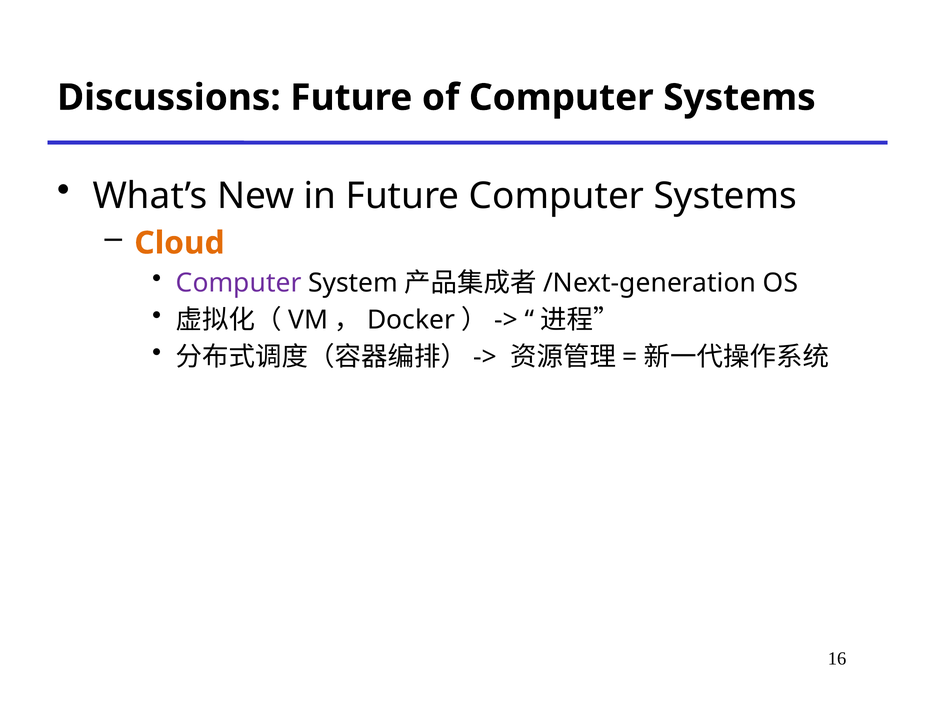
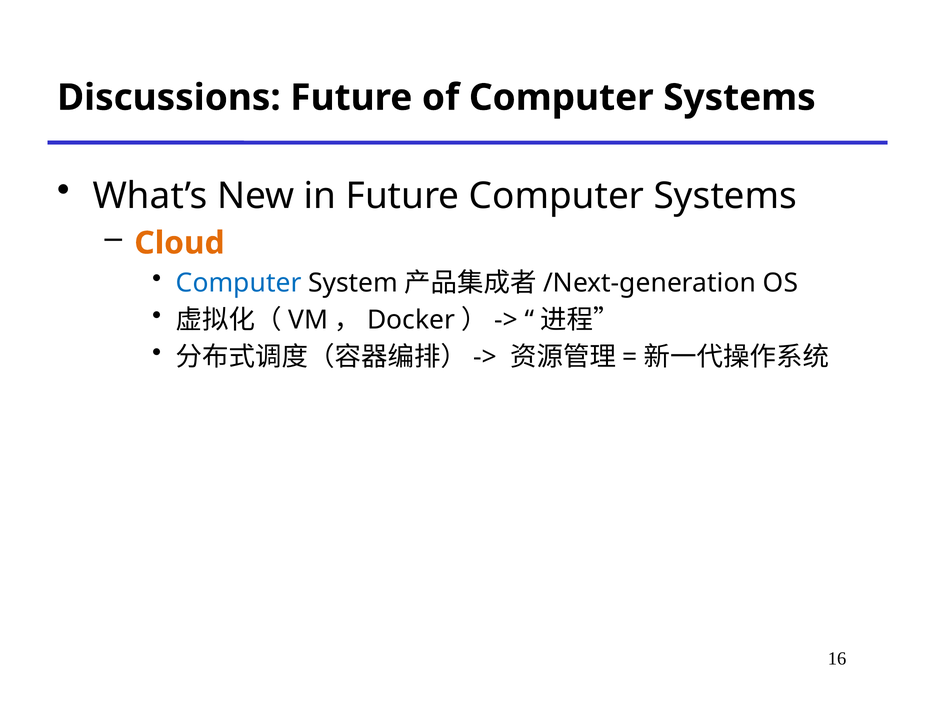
Computer colour: purple -> blue (239, 283)
